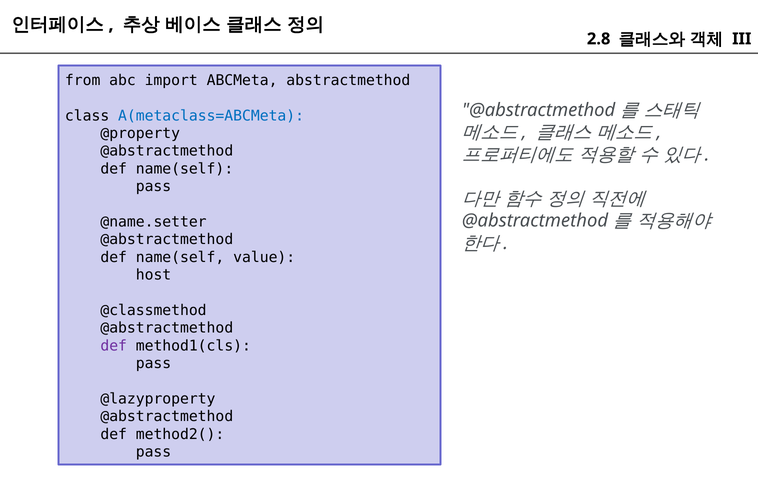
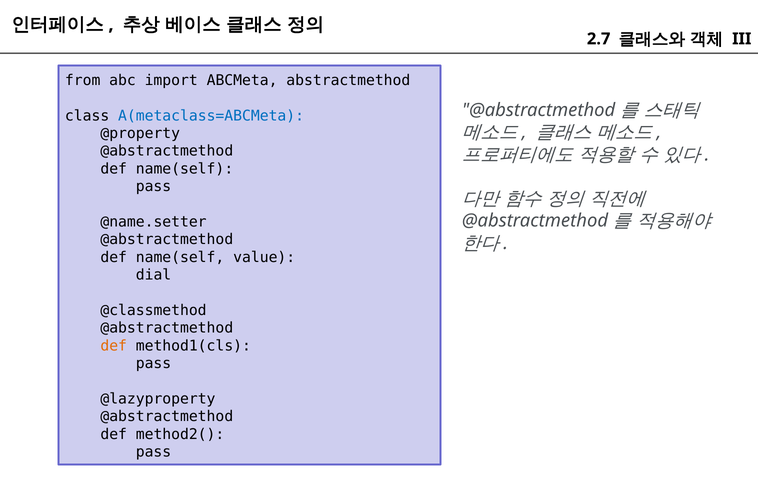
2.8: 2.8 -> 2.7 (599, 39)
host: host -> dial (154, 275)
def colour: purple -> orange (114, 346)
